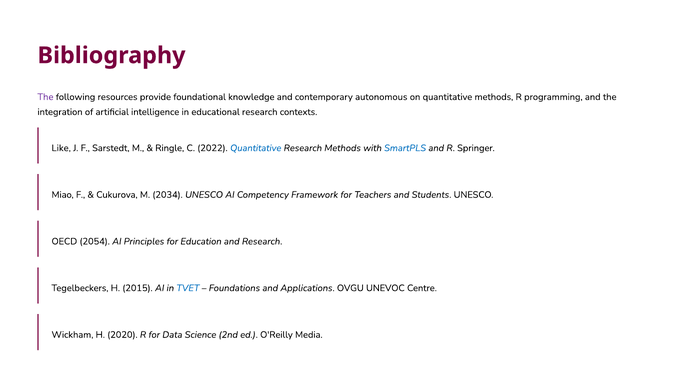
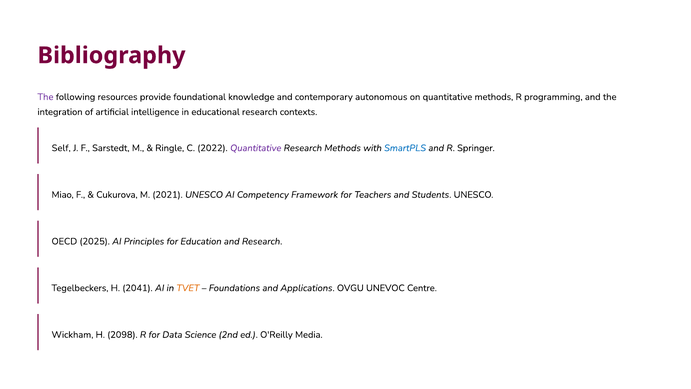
Like: Like -> Self (61, 148)
Quantitative colour: blue -> purple (256, 148)
2034: 2034 -> 2021 (168, 195)
2054: 2054 -> 2025 (95, 241)
2015: 2015 -> 2041 (137, 288)
TVET colour: blue -> orange (188, 288)
2020: 2020 -> 2098 (122, 334)
